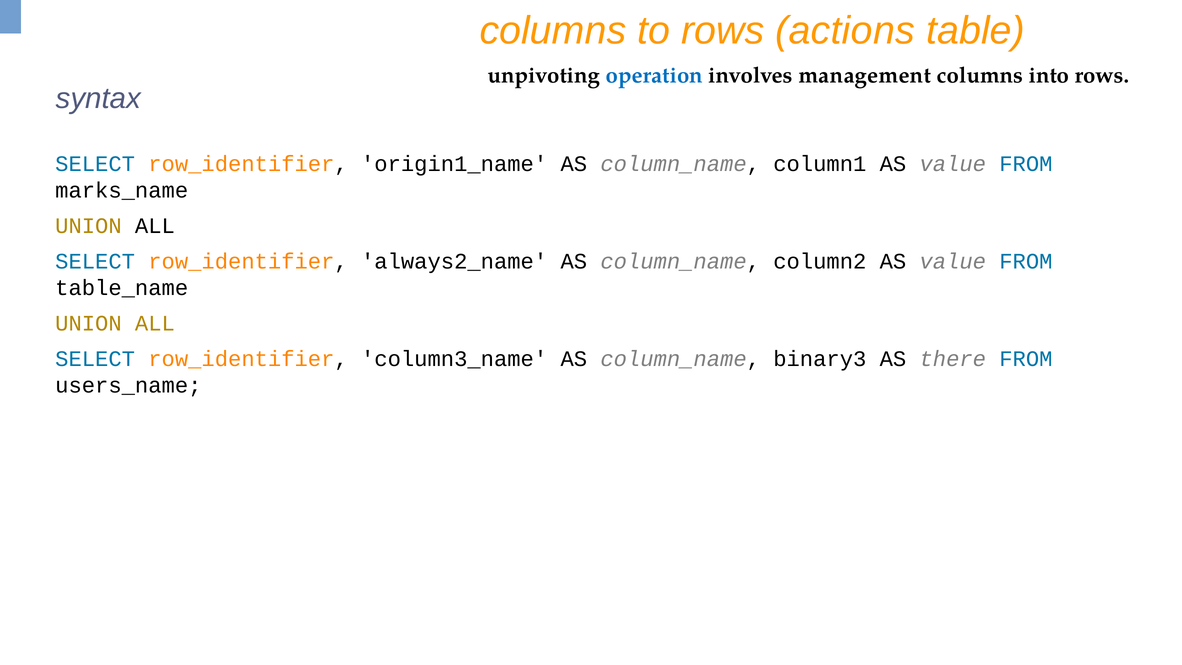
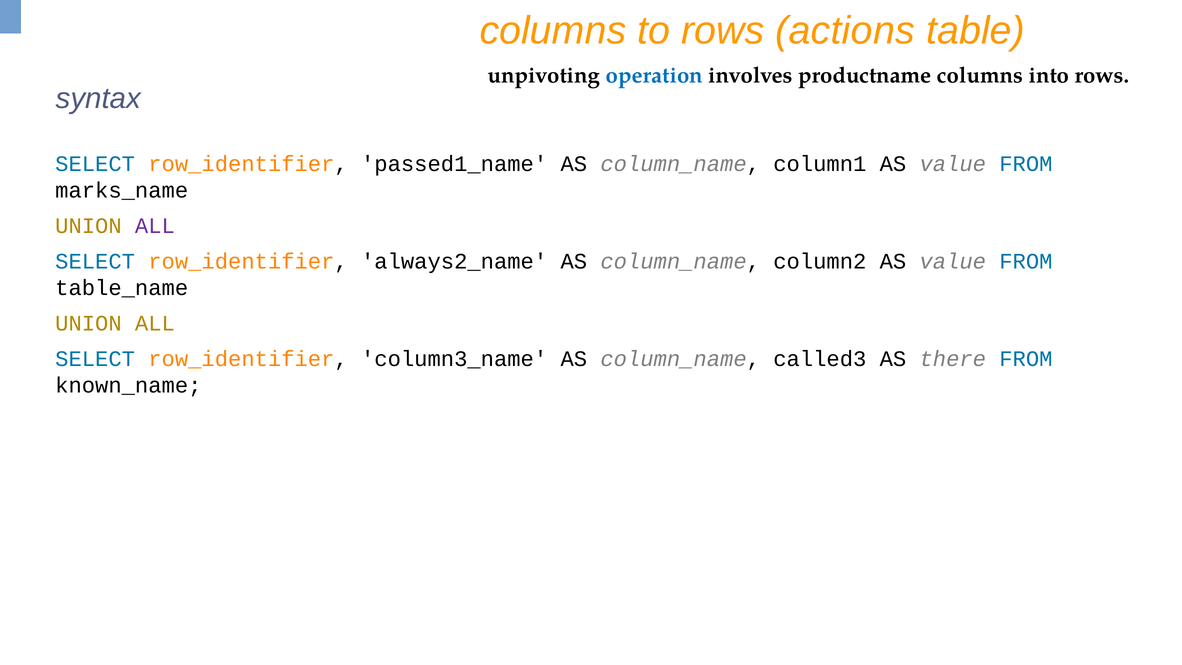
management: management -> productname (865, 75)
origin1_name: origin1_name -> passed1_name (454, 164)
ALL colour: black -> purple (155, 226)
binary3: binary3 -> called3 (820, 359)
users_name: users_name -> known_name (128, 385)
